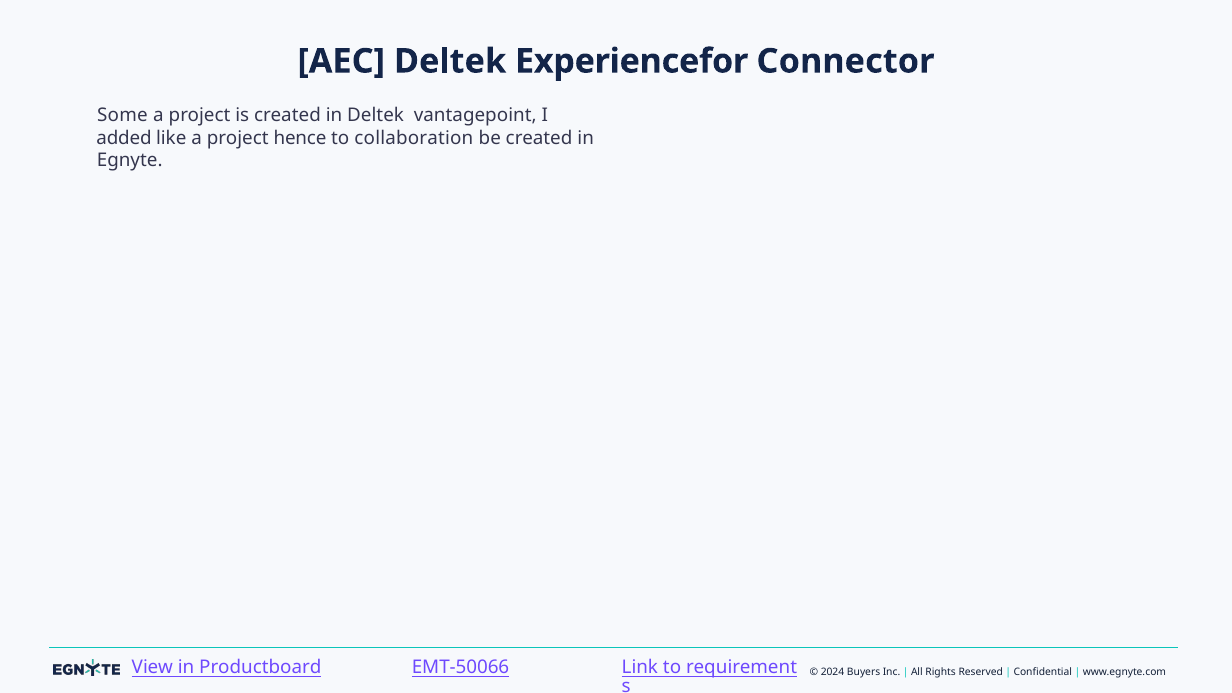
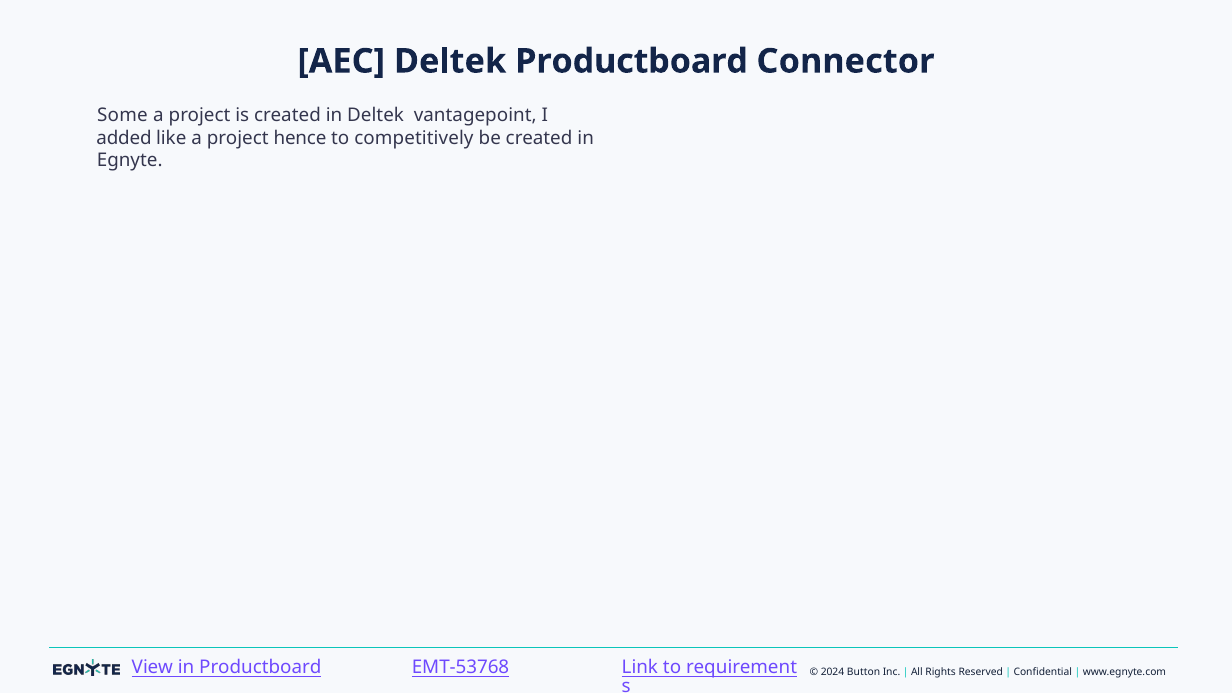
Deltek Experiencefor: Experiencefor -> Productboard (632, 61)
collaboration: collaboration -> competitively (414, 138)
EMT-50066: EMT-50066 -> EMT-53768 (461, 668)
Buyers: Buyers -> Button (864, 672)
